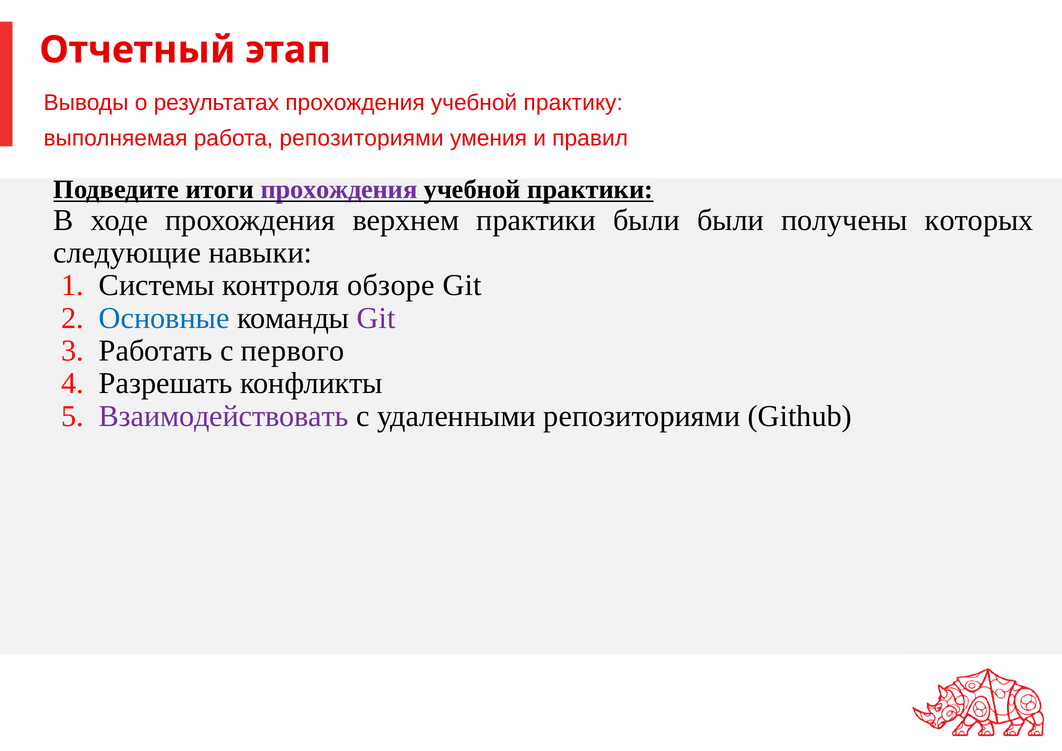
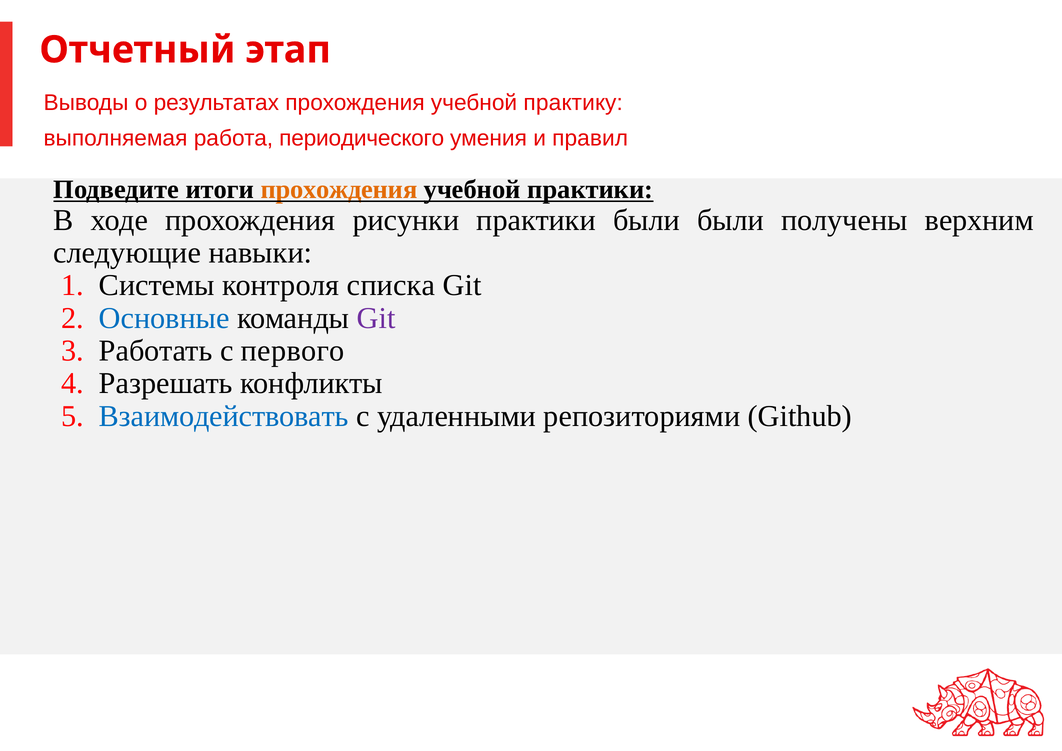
работа репозиториями: репозиториями -> периодического (362, 138)
прохождения colour: purple -> orange (339, 189)
верхнем: верхнем -> рисунки (406, 220)
которых: которых -> верхним (979, 220)
обзоре: обзоре -> списка (391, 285)
Взаимодействовать colour: purple -> blue (224, 416)
